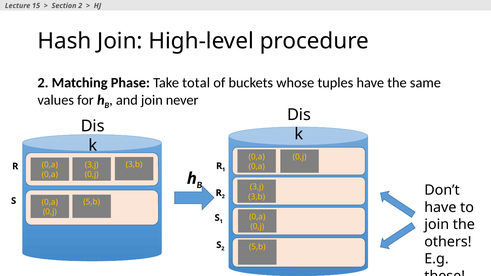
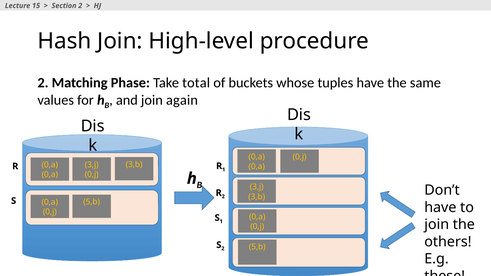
never: never -> again (182, 100)
